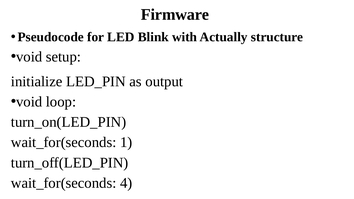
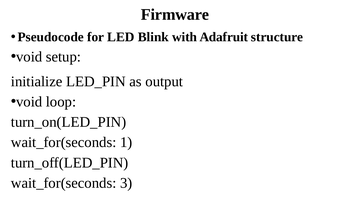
Actually: Actually -> Adafruit (224, 37)
4: 4 -> 3 (126, 183)
